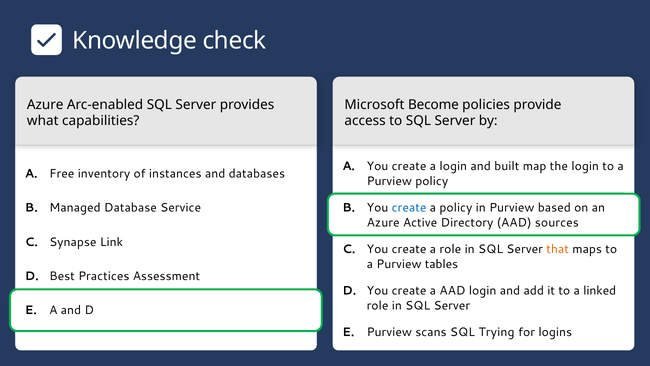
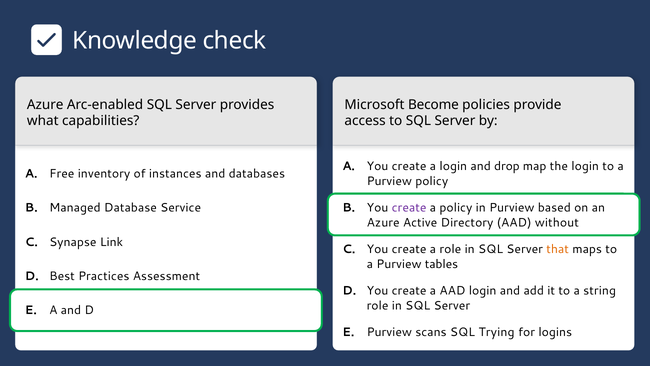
built: built -> drop (507, 166)
create colour: blue -> purple (409, 208)
sources: sources -> without (557, 222)
linked: linked -> string (600, 291)
